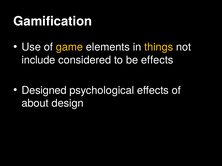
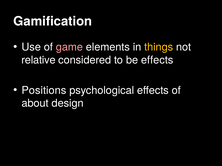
game colour: yellow -> pink (69, 47)
include: include -> relative (39, 60)
Designed: Designed -> Positions (44, 91)
